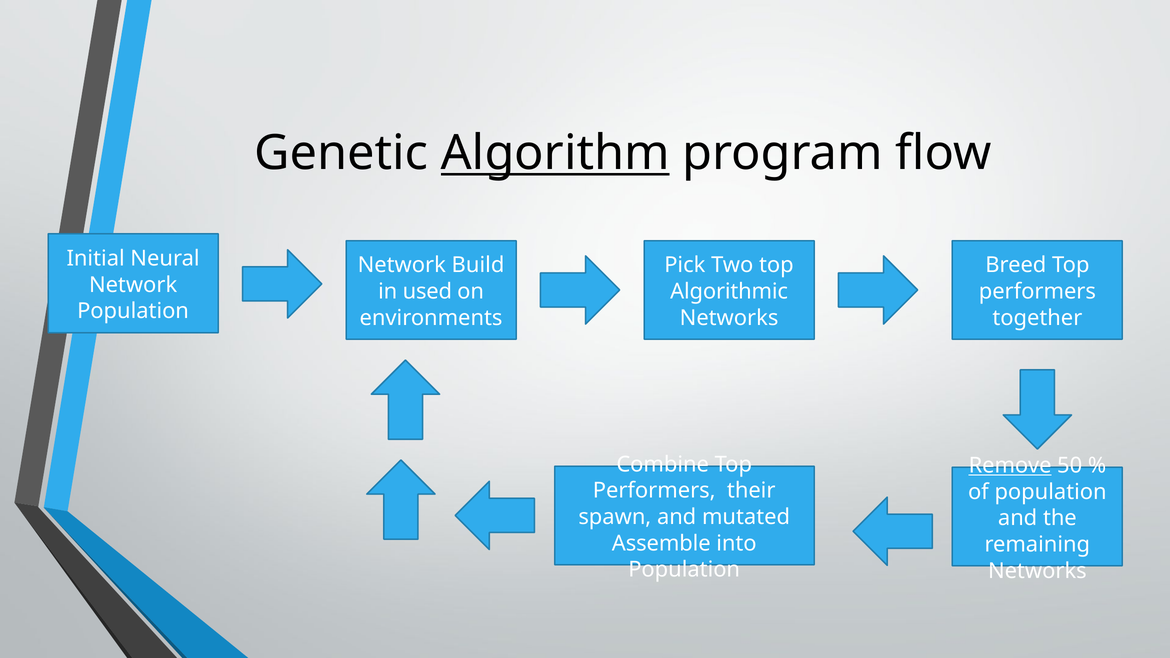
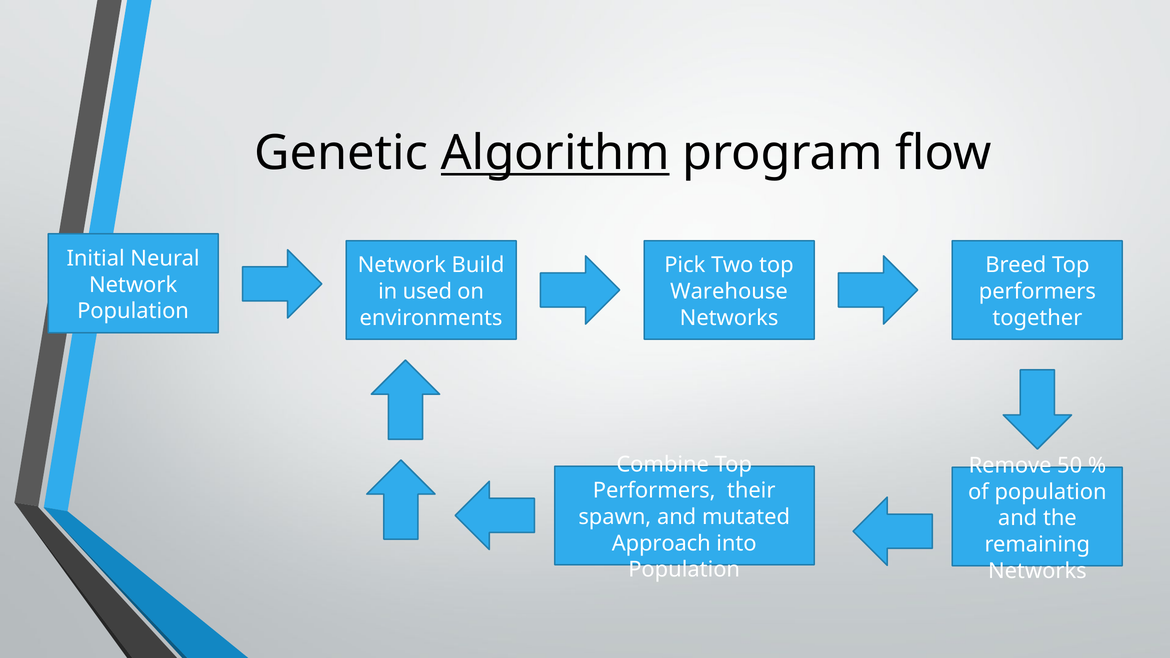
Algorithmic: Algorithmic -> Warehouse (729, 292)
Remove underline: present -> none (1010, 466)
Assemble: Assemble -> Approach (661, 543)
